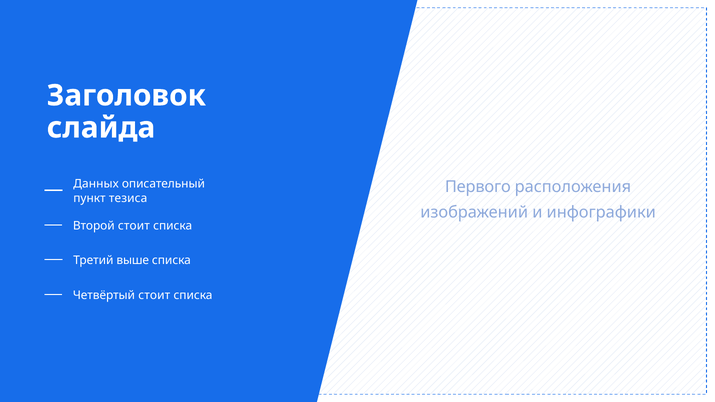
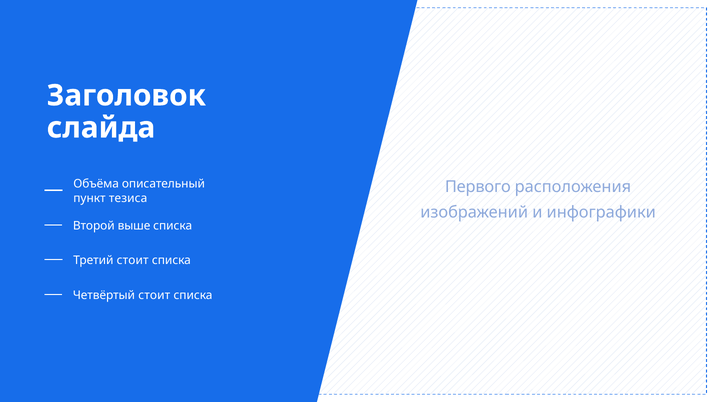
Данных: Данных -> Объёма (96, 184)
Второй стоит: стоит -> выше (134, 226)
Третий выше: выше -> стоит (133, 261)
